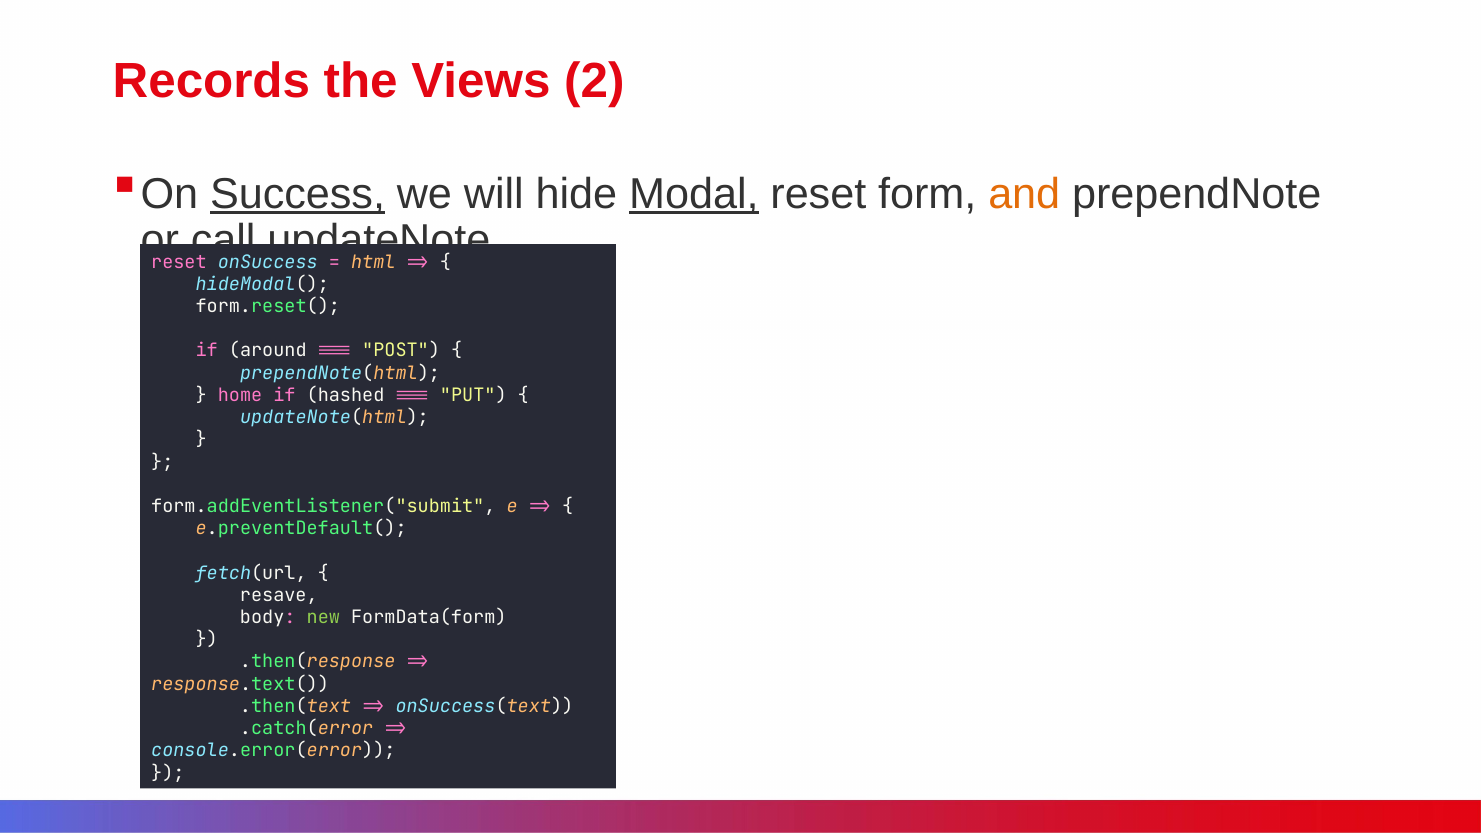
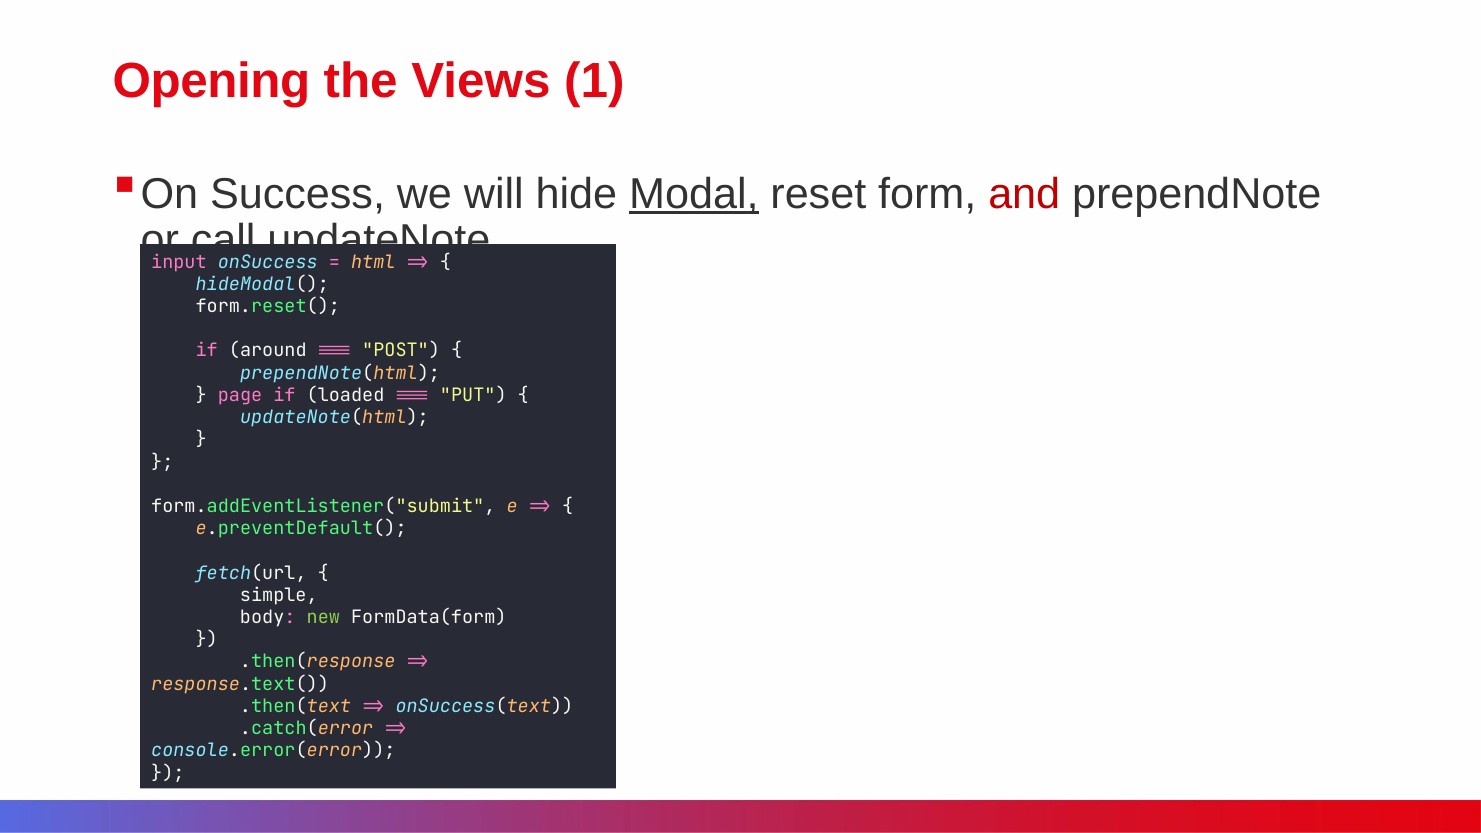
Records: Records -> Opening (212, 81)
2: 2 -> 1 (594, 81)
Success underline: present -> none (298, 194)
and colour: orange -> red (1024, 194)
reset: reset -> input (179, 262)
home: home -> page (240, 395)
hashed: hashed -> loaded (346, 395)
resave: resave -> simple (279, 595)
